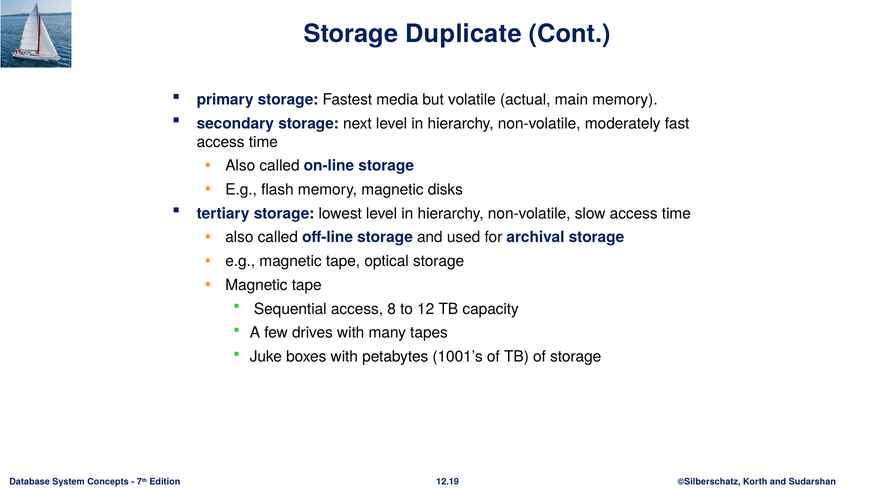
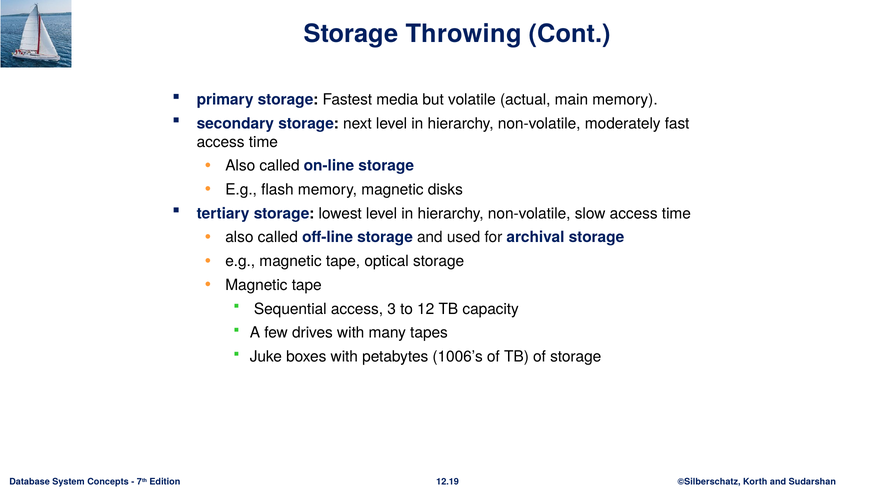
Duplicate: Duplicate -> Throwing (464, 34)
8: 8 -> 3 (392, 309)
1001’s: 1001’s -> 1006’s (458, 357)
